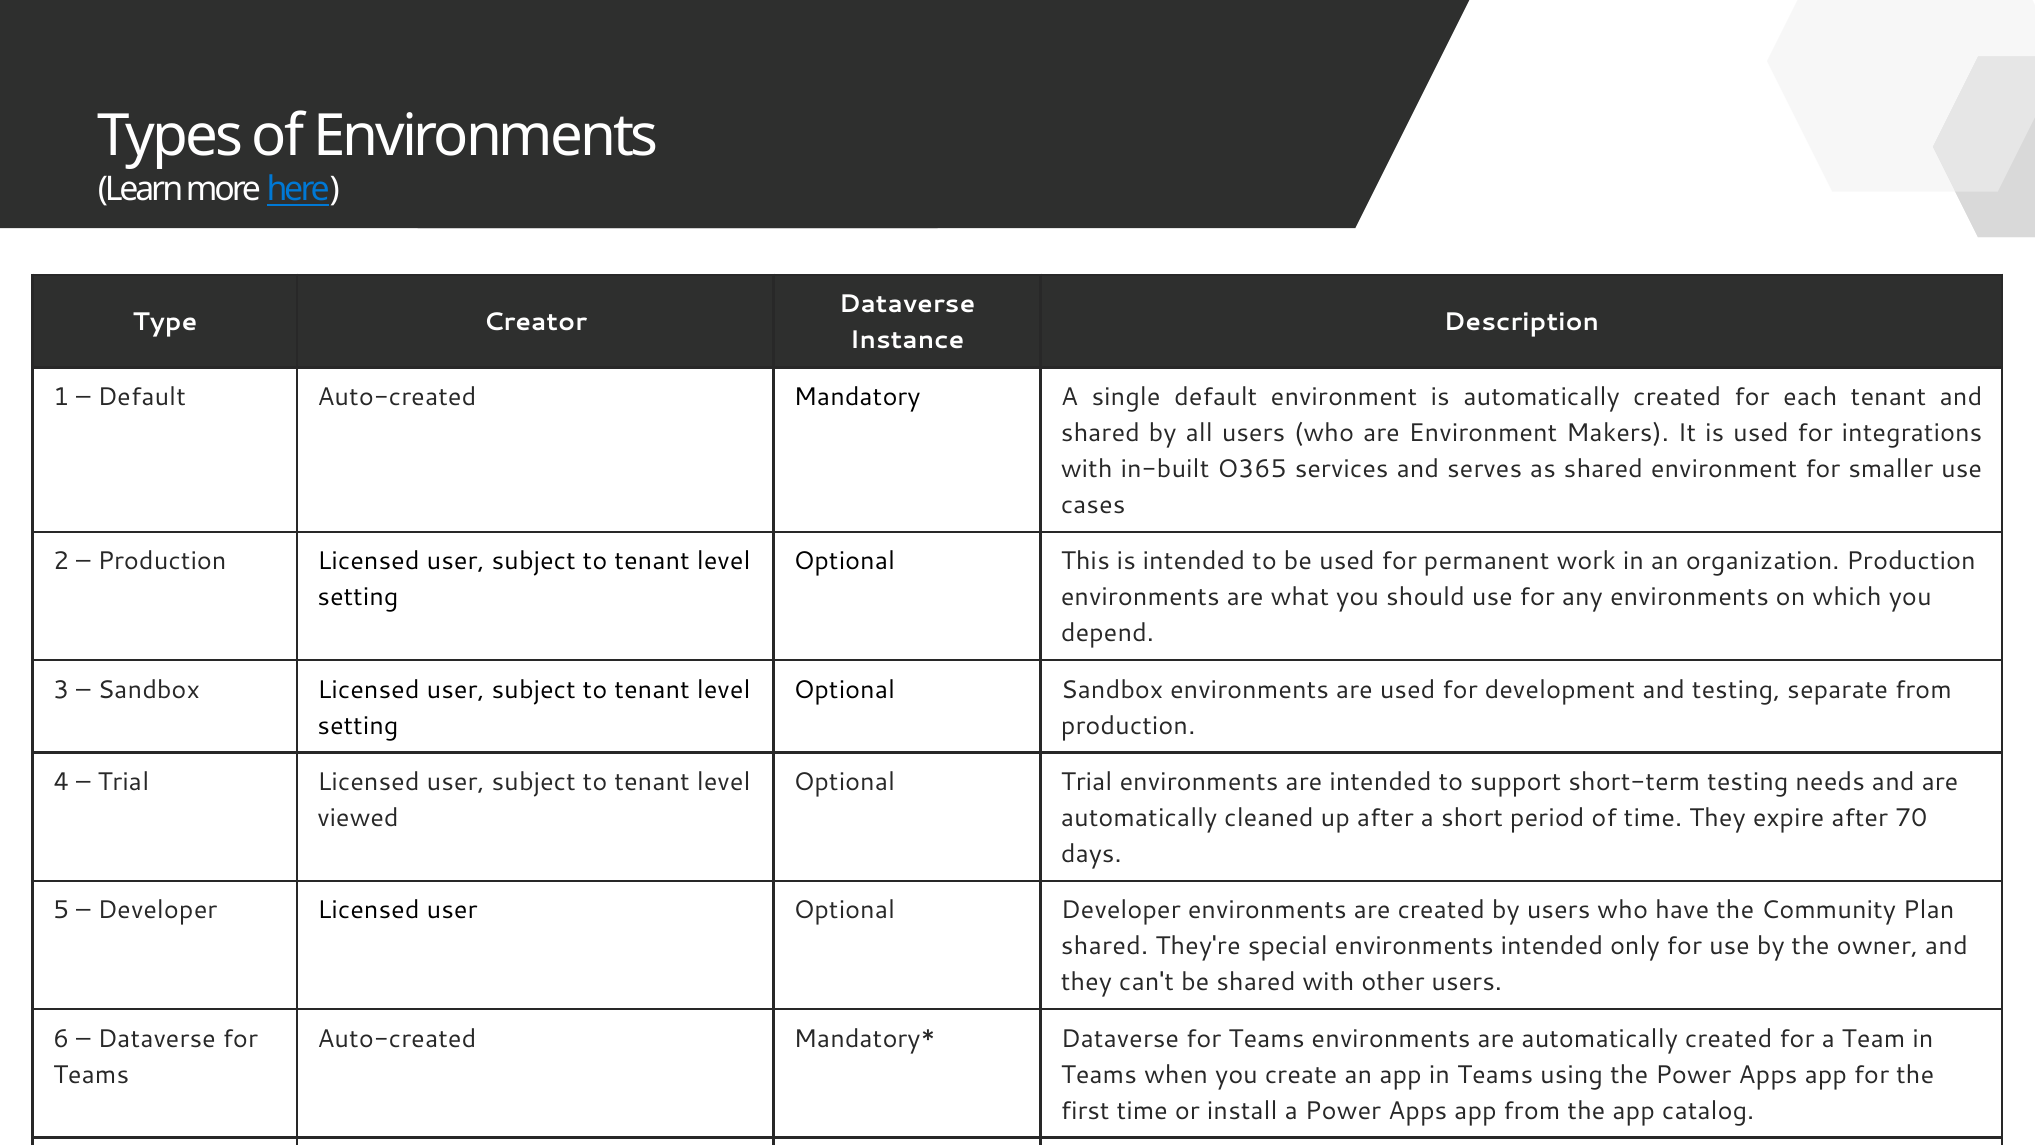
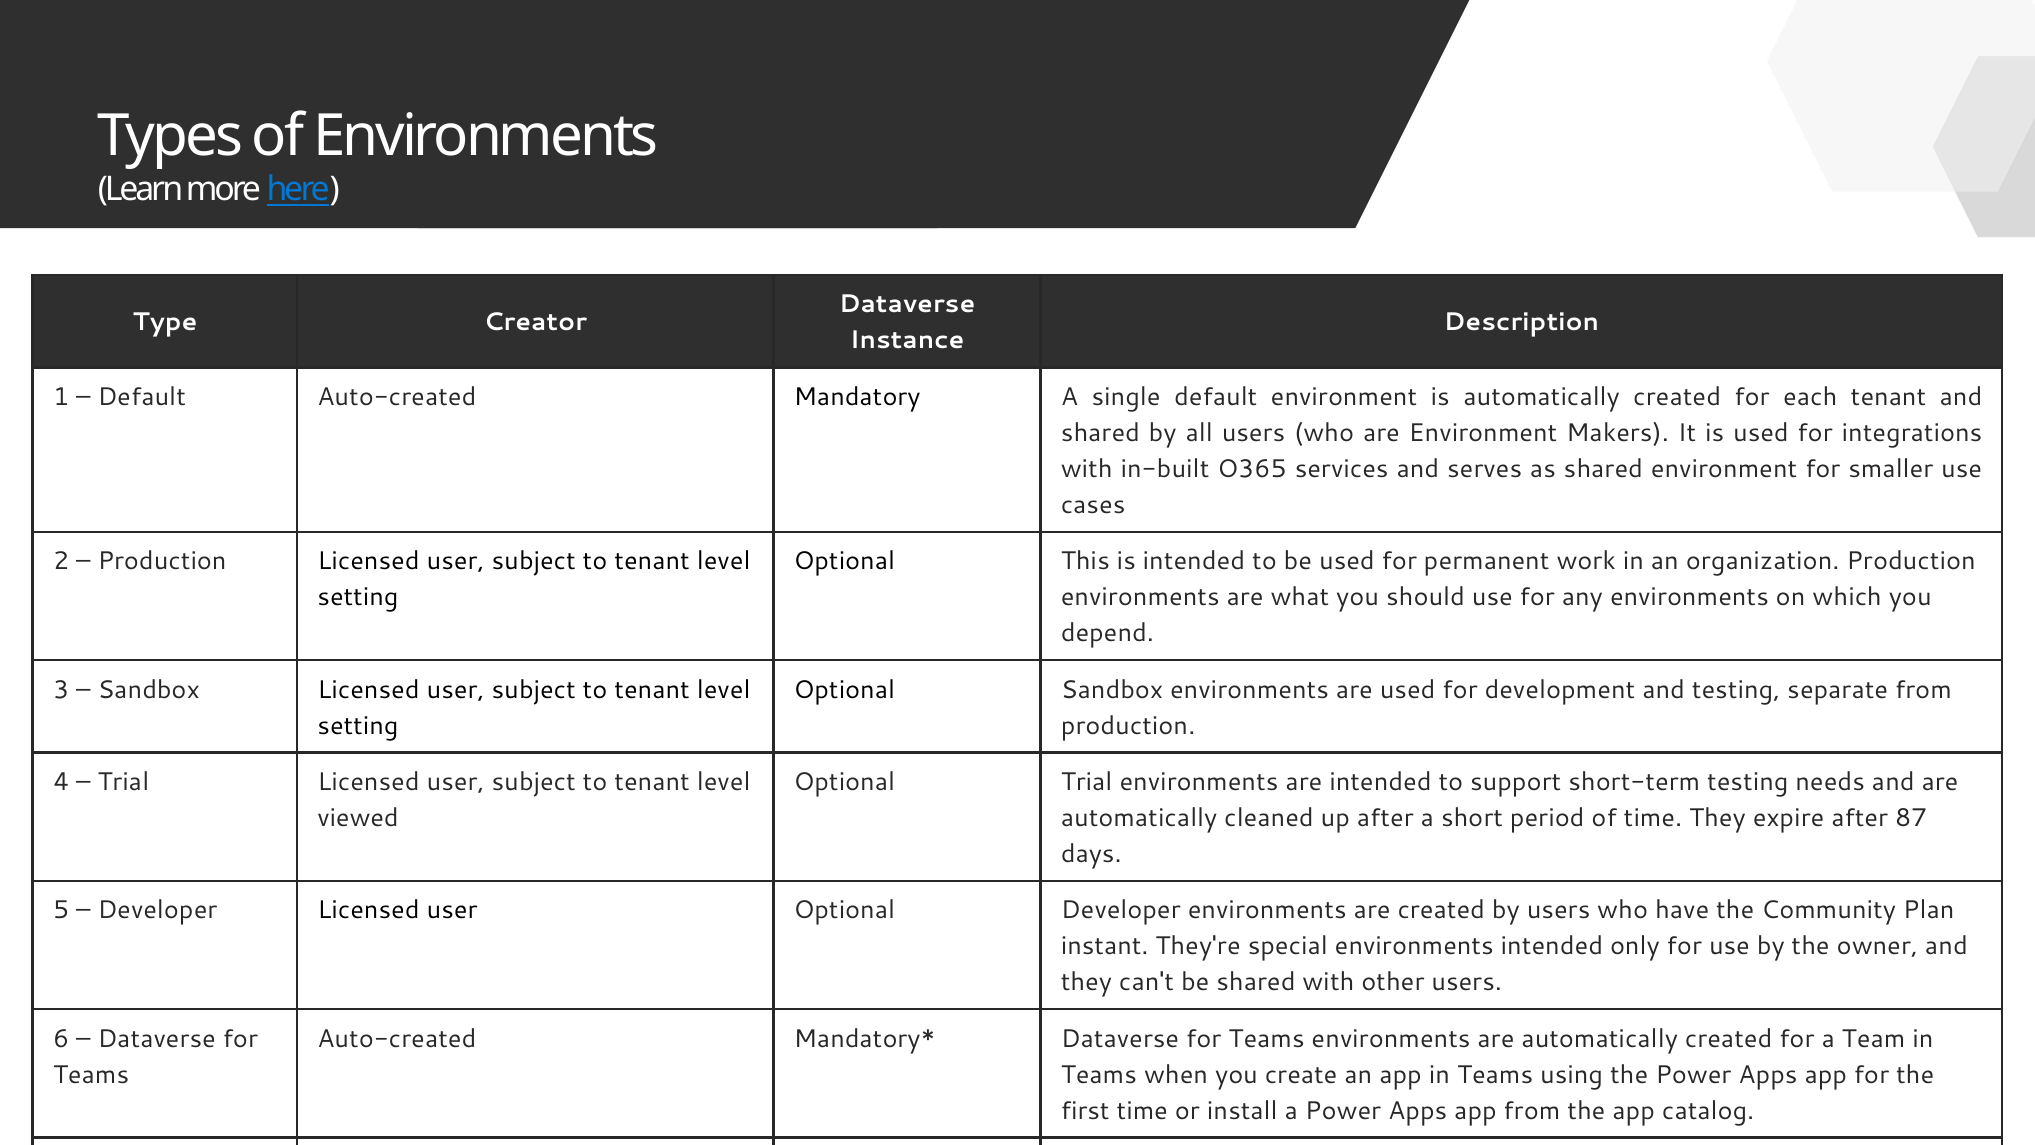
70: 70 -> 87 (1911, 818)
shared: shared -> instant (1105, 946)
